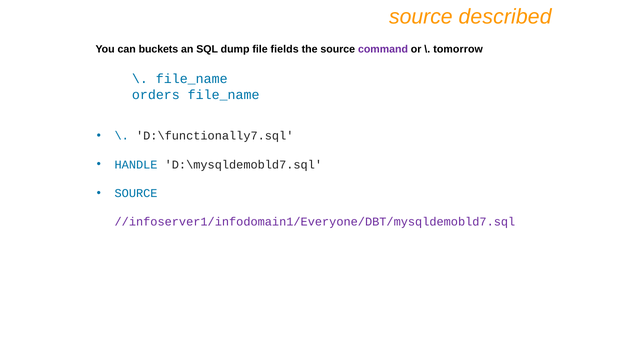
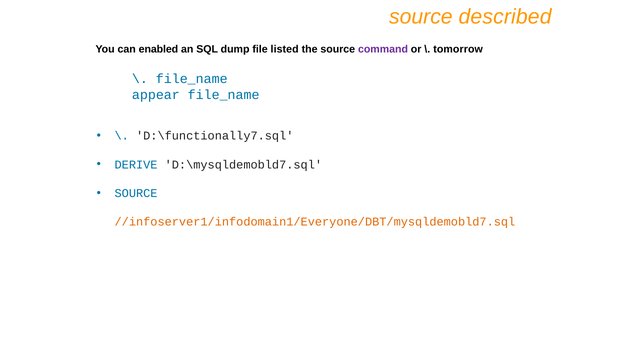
buckets: buckets -> enabled (158, 49)
fields: fields -> listed (285, 49)
orders: orders -> appear (156, 95)
HANDLE: HANDLE -> DERIVE (136, 164)
//infoserver1/infodomain1/Everyone/DBT/mysqldemobld7.sql colour: purple -> orange (315, 222)
